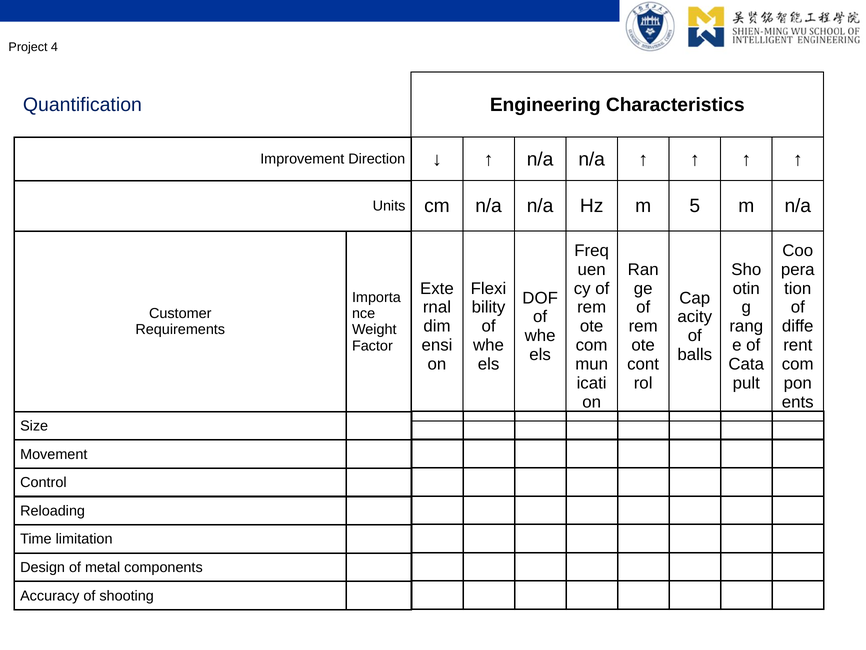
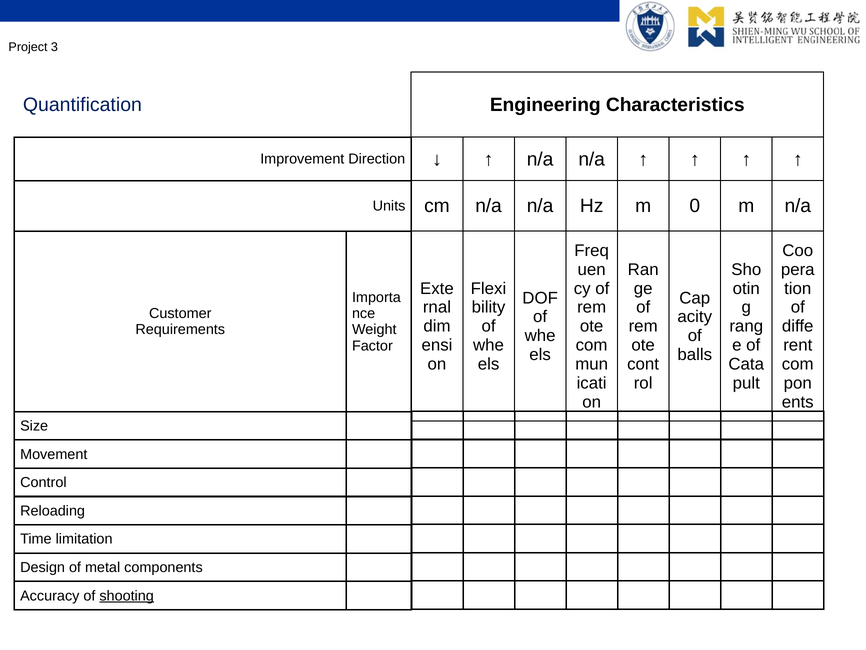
4: 4 -> 3 (54, 47)
5: 5 -> 0 (695, 206)
shooting underline: none -> present (127, 595)
